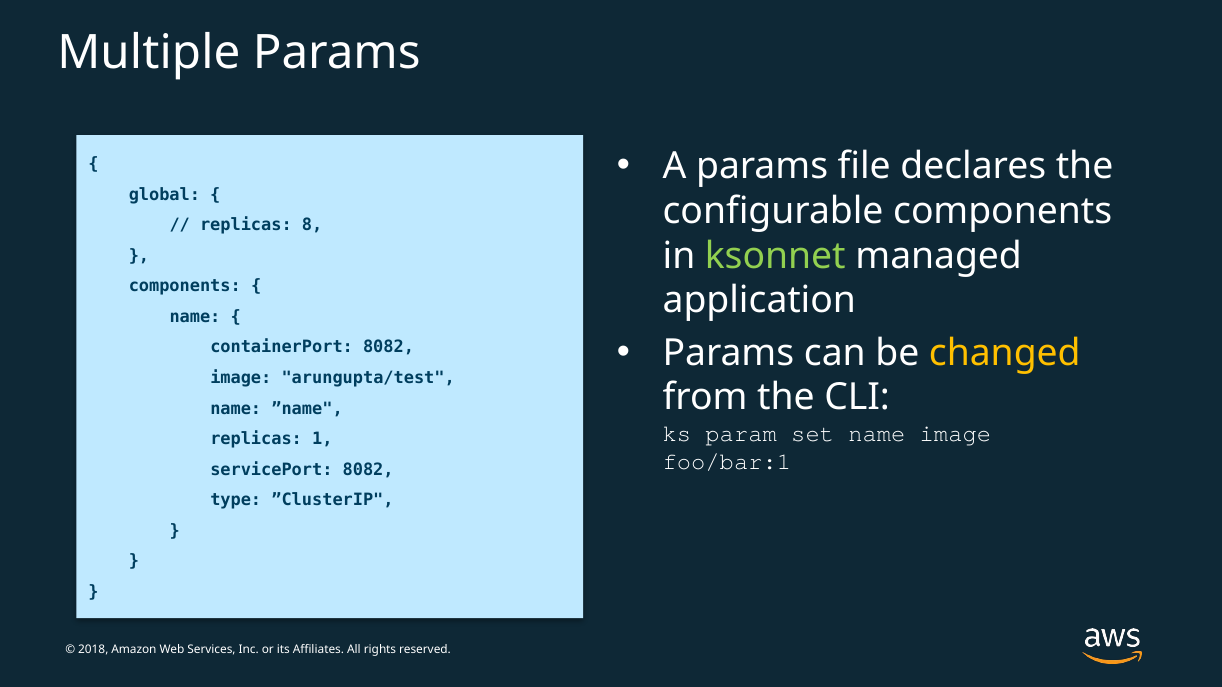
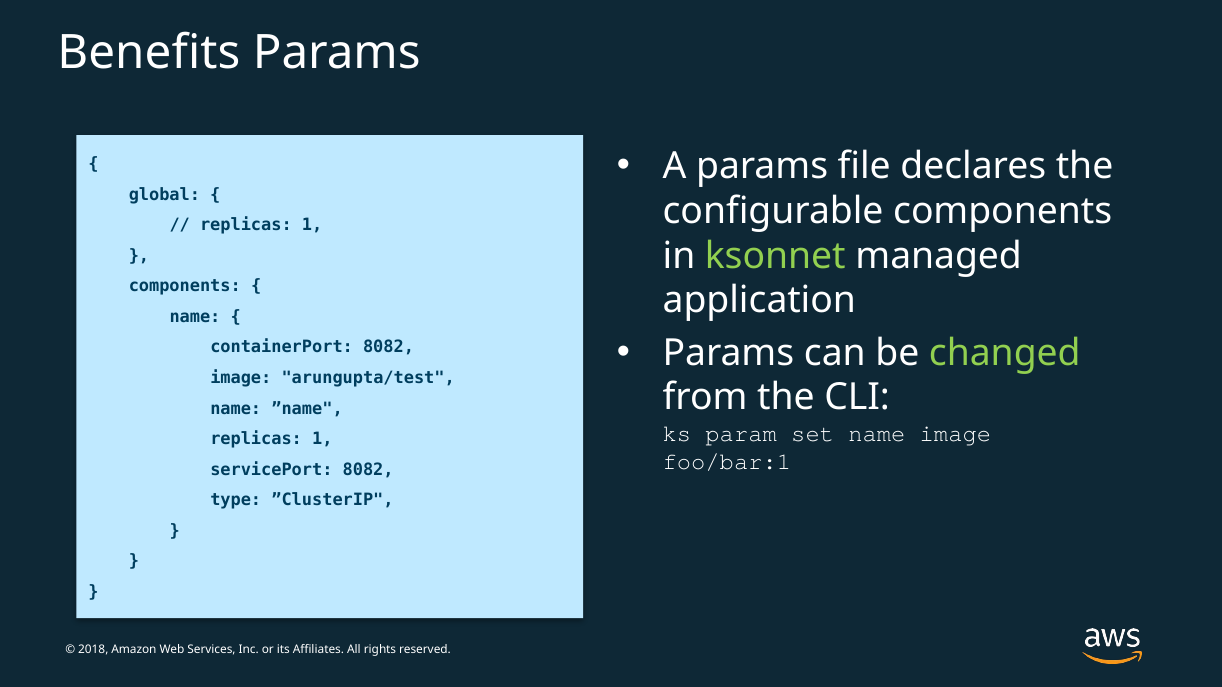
Multiple: Multiple -> Benefits (149, 53)
8: 8 -> 1 (312, 225)
changed colour: yellow -> light green (1005, 353)
